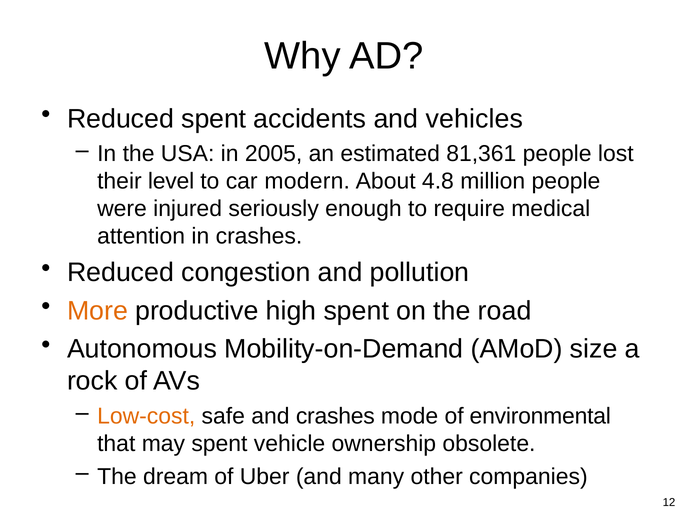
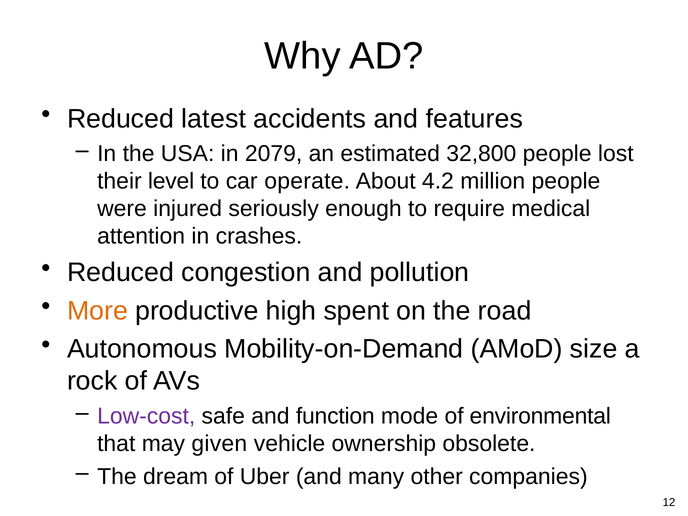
Reduced spent: spent -> latest (214, 119)
vehicles: vehicles -> features (474, 119)
2005: 2005 -> 2079 (274, 154)
81,361: 81,361 -> 32,800 (481, 154)
modern: modern -> operate (307, 181)
4.8: 4.8 -> 4.2 (438, 181)
Low-cost colour: orange -> purple (146, 416)
and crashes: crashes -> function (335, 416)
may spent: spent -> given (219, 444)
